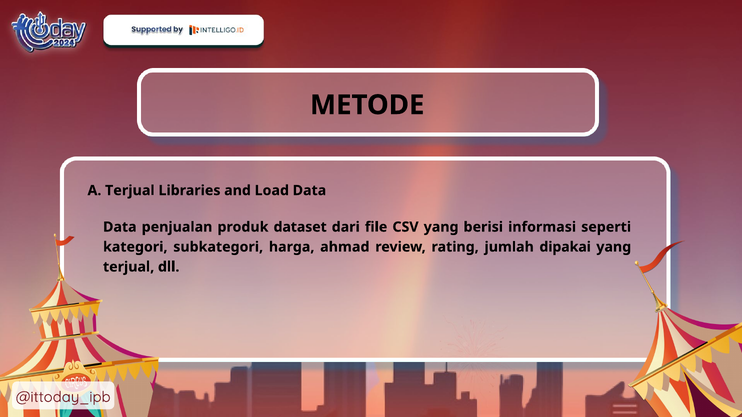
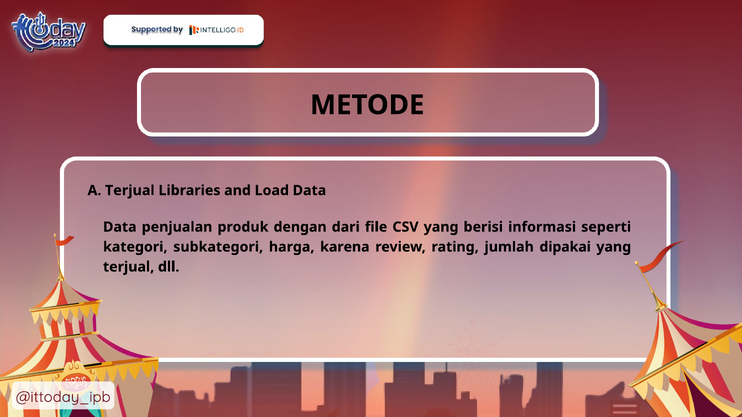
dataset: dataset -> dengan (300, 227)
ahmad: ahmad -> karena (345, 247)
